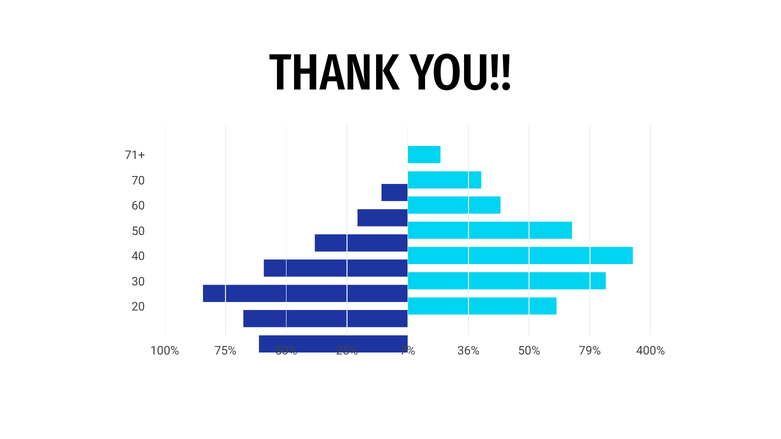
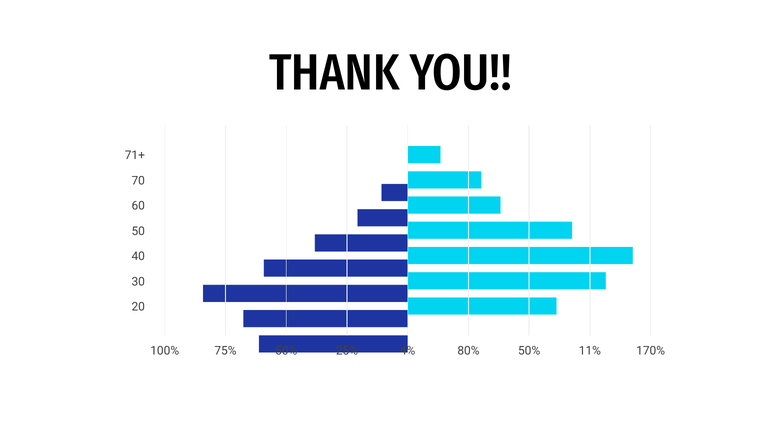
7%: 7% -> 4% (408, 351)
36%: 36% -> 80% (468, 351)
79%: 79% -> 11% (590, 351)
400%: 400% -> 170% (651, 351)
